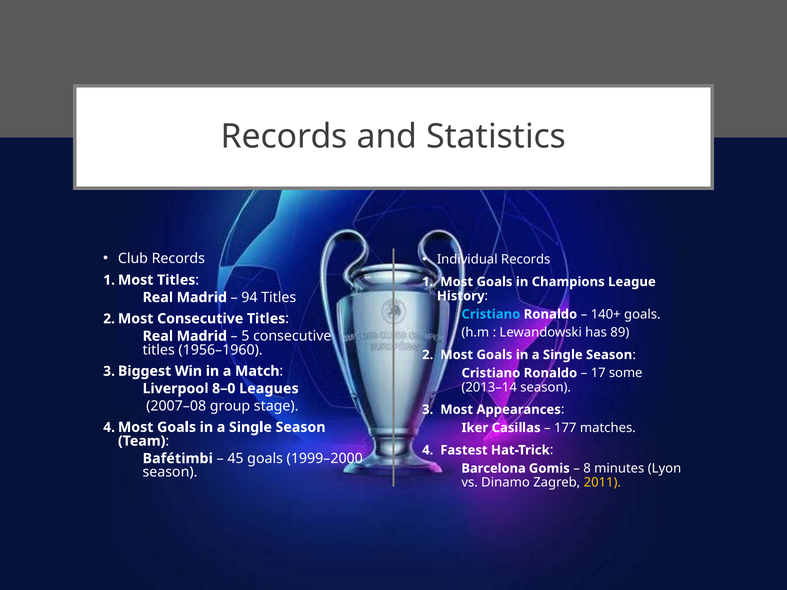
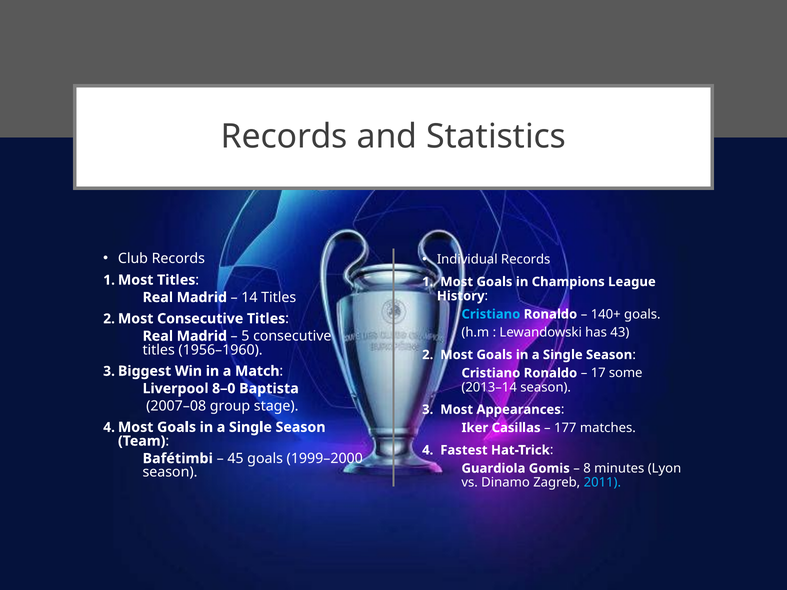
94: 94 -> 14 (249, 298)
89: 89 -> 43 (620, 333)
Leagues: Leagues -> Baptista (269, 389)
Barcelona: Barcelona -> Guardiola (493, 469)
2011 colour: yellow -> light blue (602, 483)
